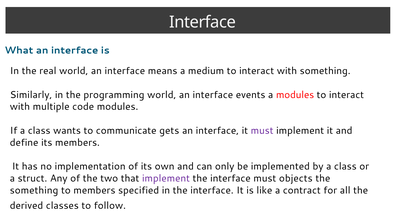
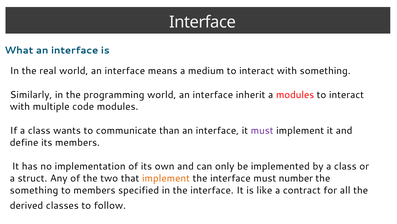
events: events -> inherit (251, 94)
gets: gets -> than (169, 130)
implement colour: purple -> orange (166, 178)
objects: objects -> number (296, 178)
